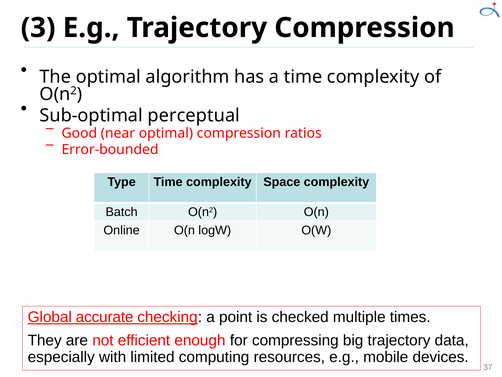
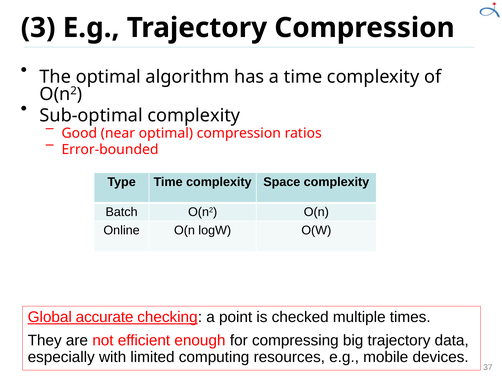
perceptual: perceptual -> complexity (194, 115)
